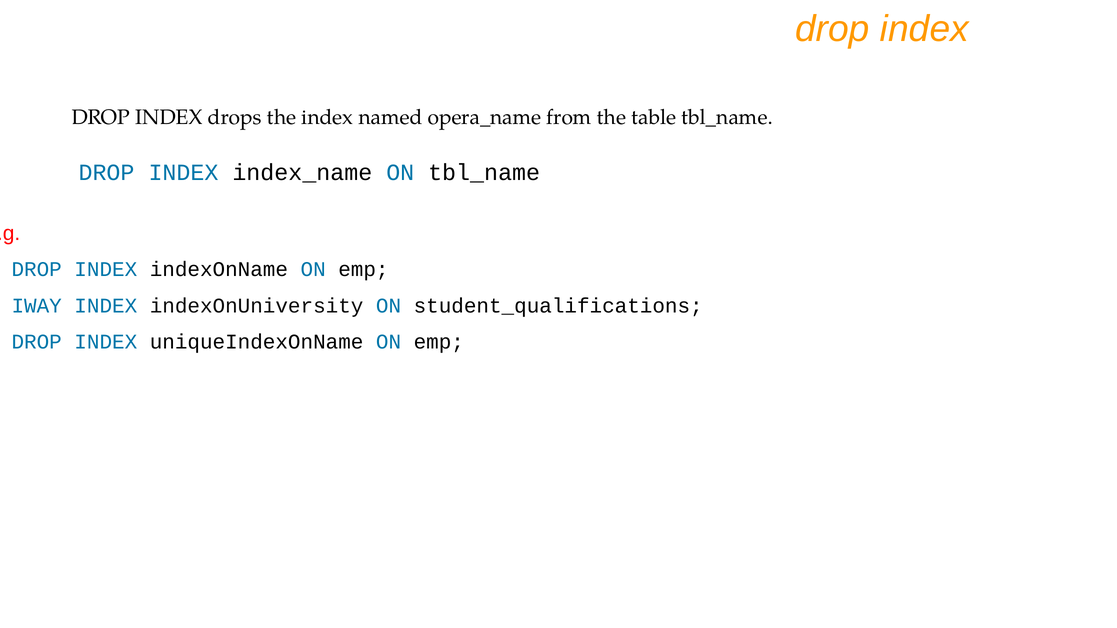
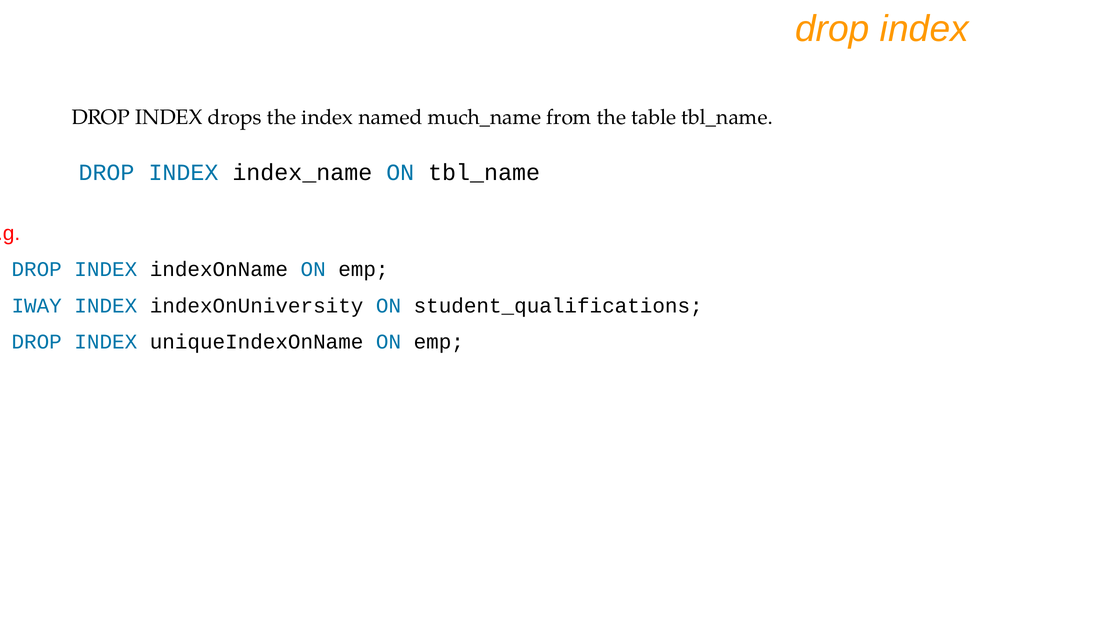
opera_name: opera_name -> much_name (484, 117)
